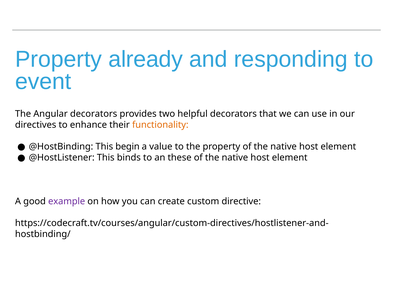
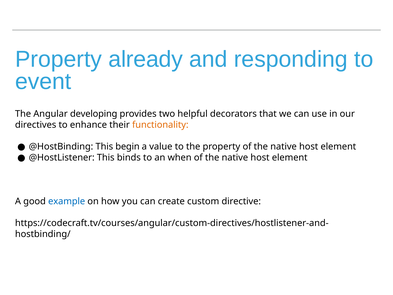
Angular decorators: decorators -> developing (94, 114)
these: these -> when (180, 158)
example colour: purple -> blue (67, 201)
